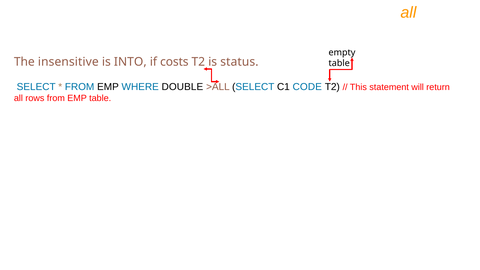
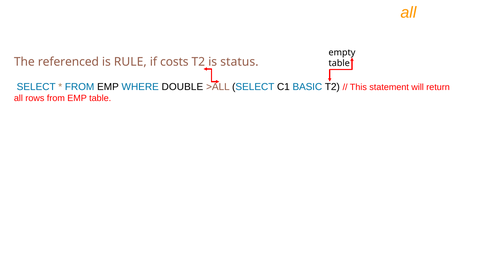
insensitive: insensitive -> referenced (68, 62)
INTO: INTO -> RULE (130, 62)
CODE: CODE -> BASIC (307, 87)
